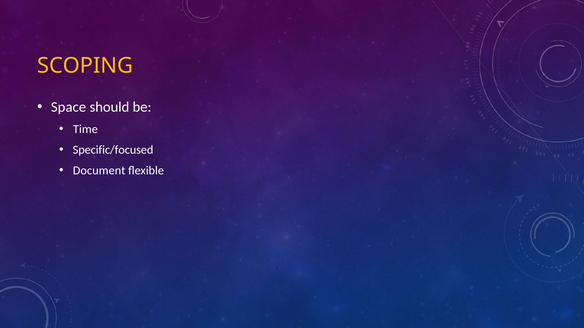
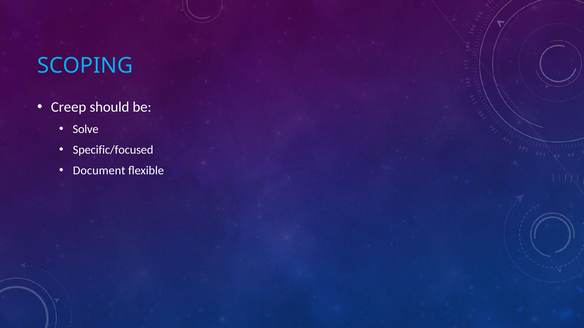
SCOPING colour: yellow -> light blue (85, 66)
Space: Space -> Creep (69, 107)
Time: Time -> Solve (86, 129)
